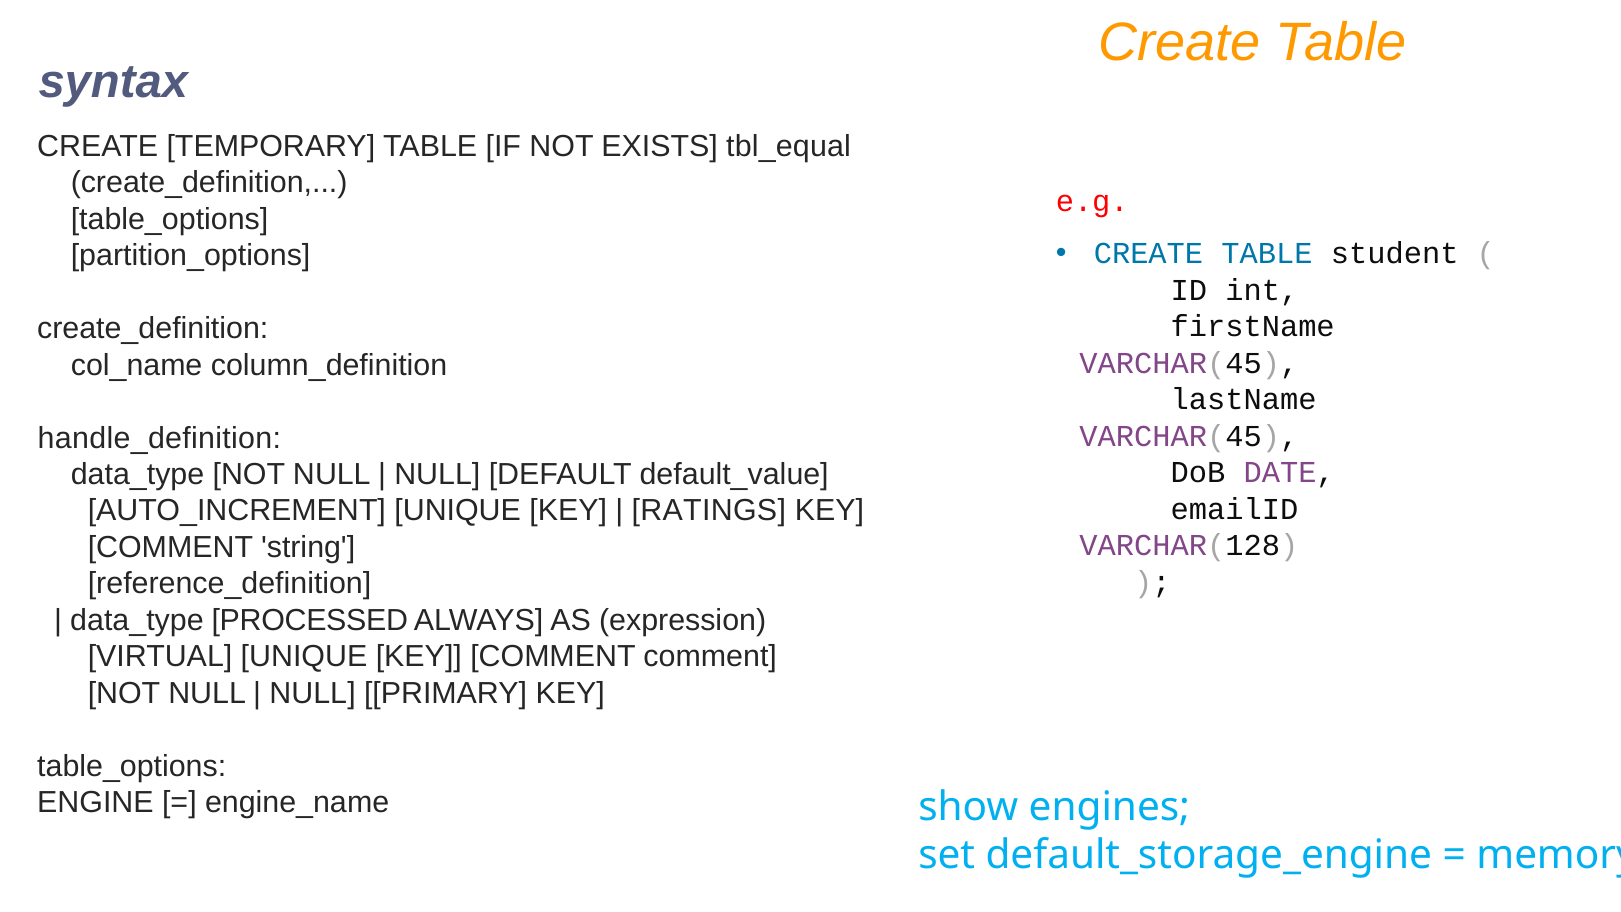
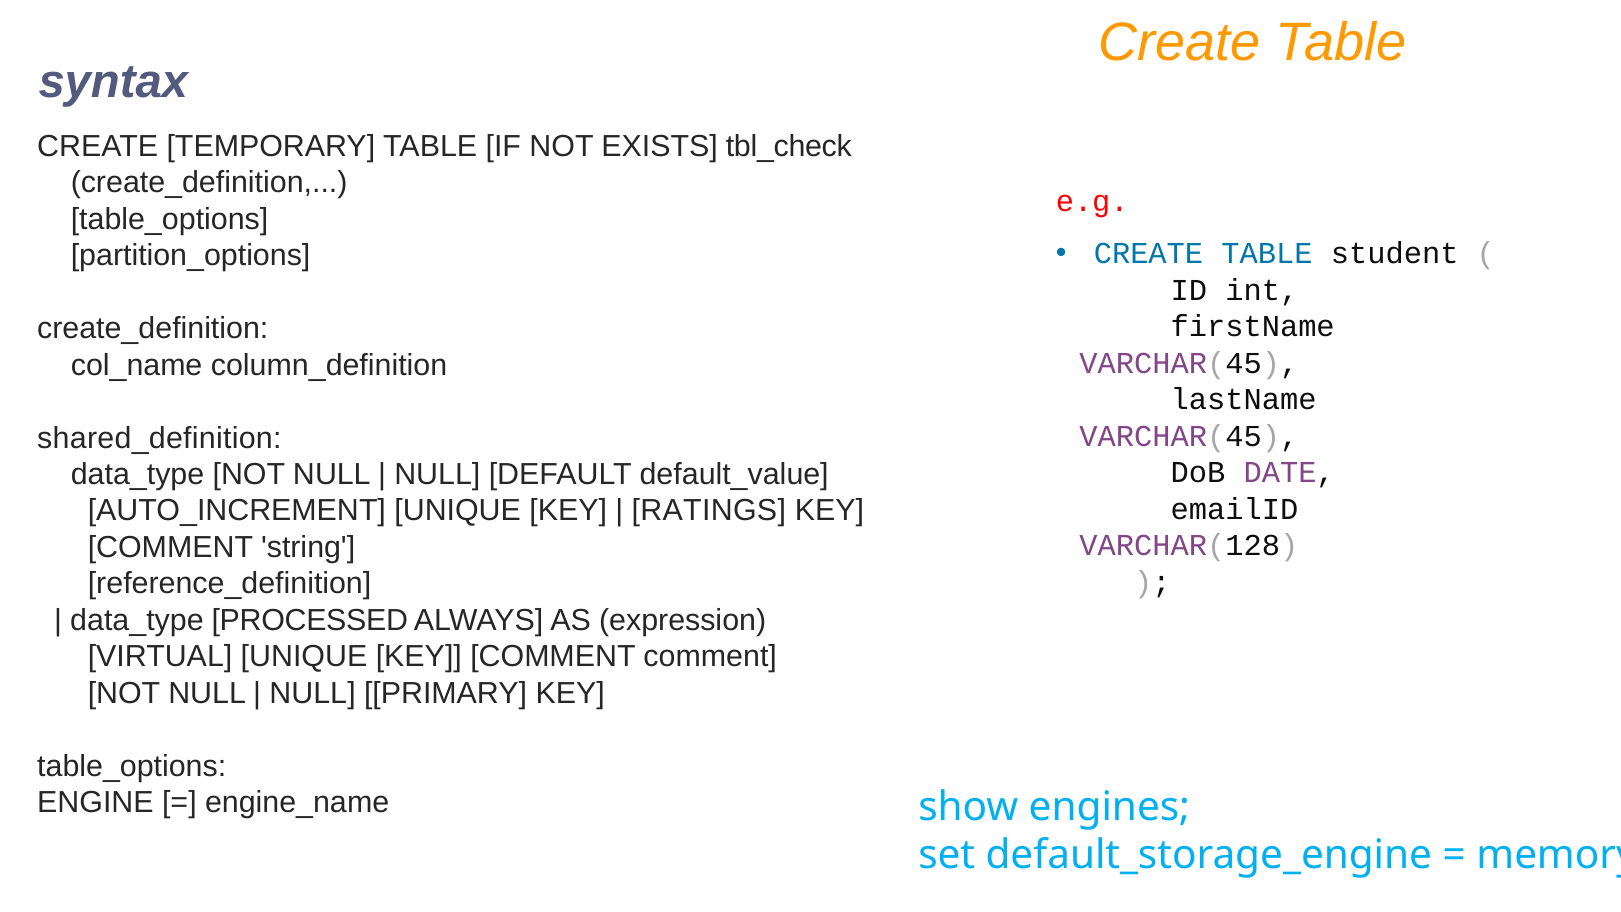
tbl_equal: tbl_equal -> tbl_check (789, 146)
handle_definition: handle_definition -> shared_definition (159, 438)
